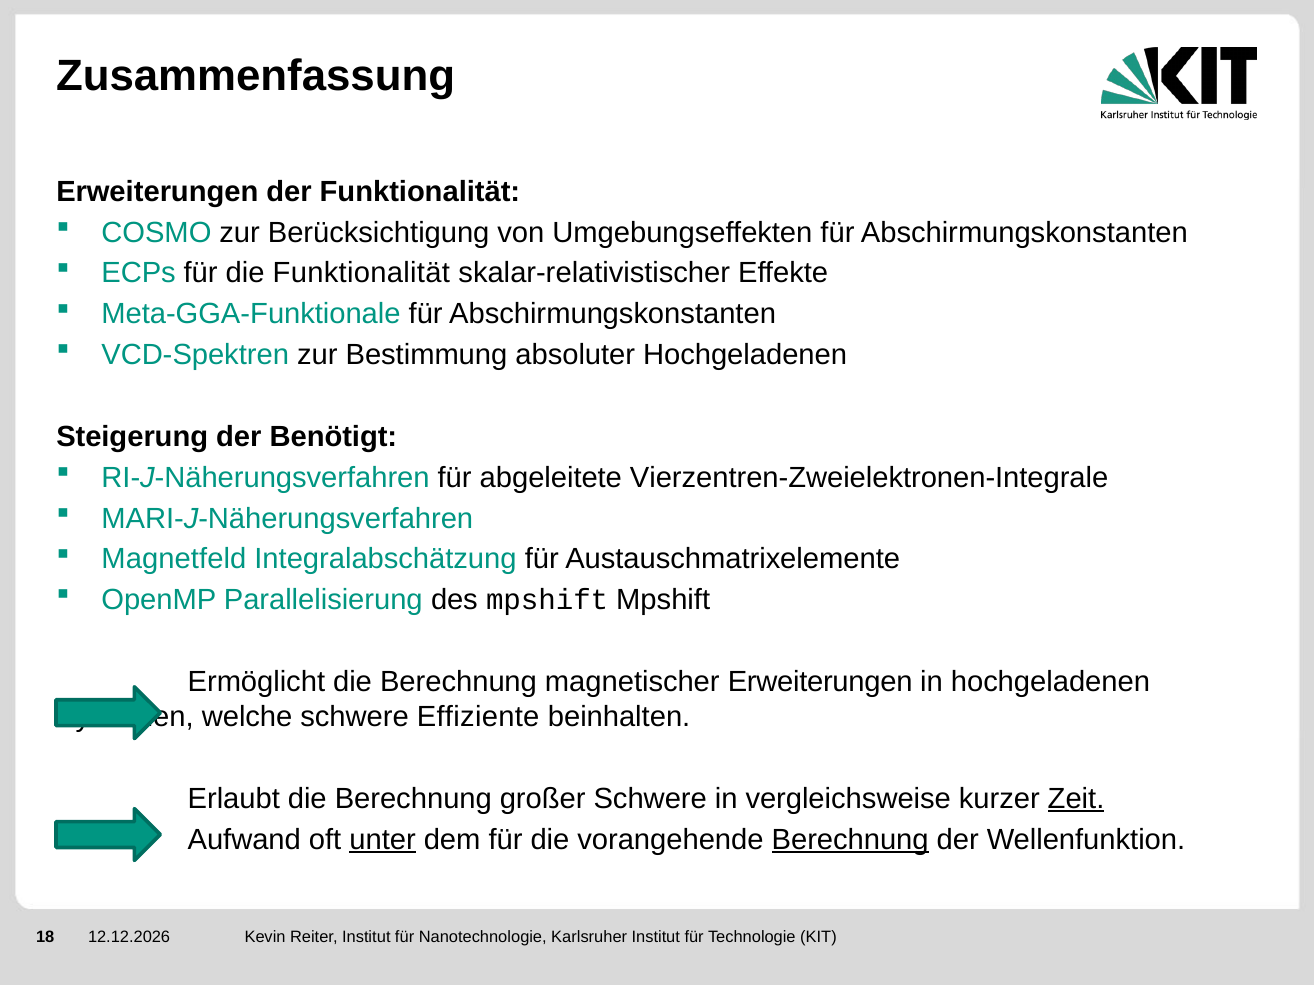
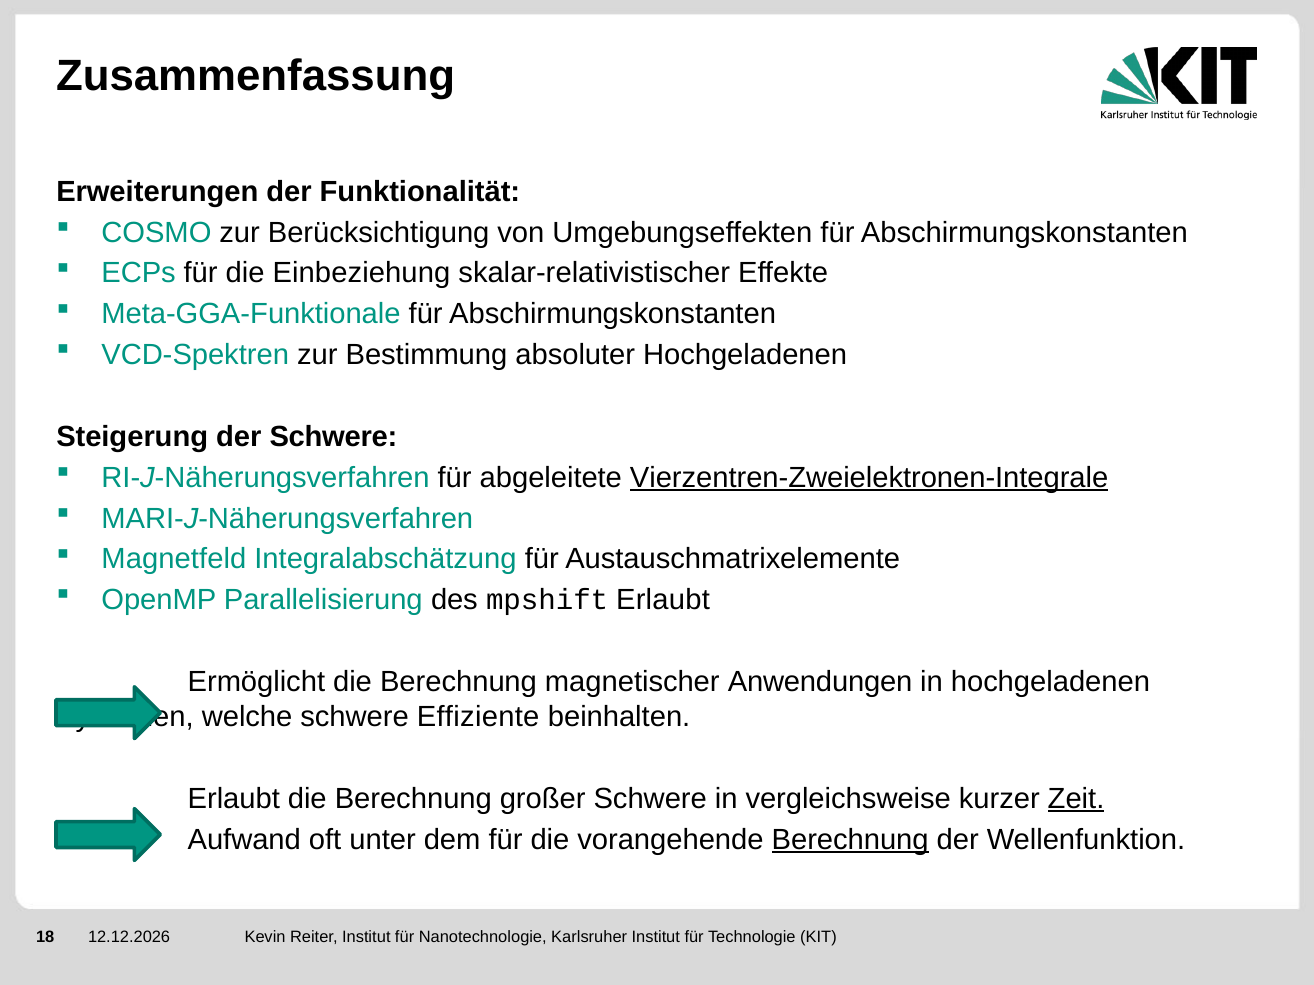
die Funktionalität: Funktionalität -> Einbeziehung (361, 274)
der Benötigt: Benötigt -> Schwere (333, 437)
Vierzentren-Zweielektronen-Integrale underline: none -> present (869, 478)
mpshift Mpshift: Mpshift -> Erlaubt (663, 600)
magnetischer Erweiterungen: Erweiterungen -> Anwendungen (820, 682)
unter underline: present -> none (383, 840)
